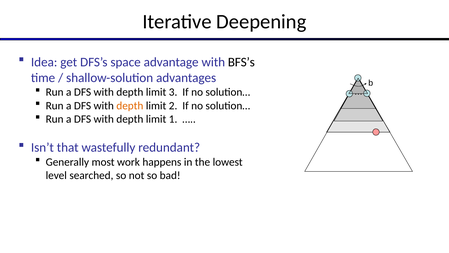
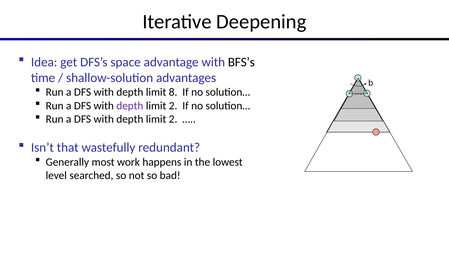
3: 3 -> 8 (173, 92)
depth colour: orange -> purple (130, 106)
1: 1 -> 2 (173, 119)
